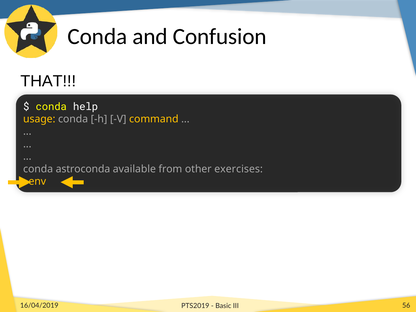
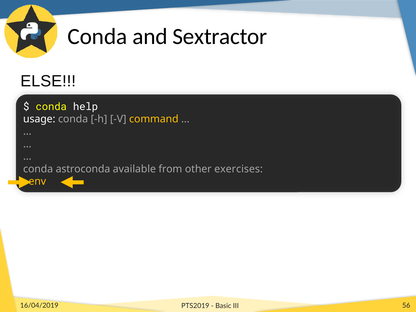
Confusion: Confusion -> Sextractor (220, 36)
THAT: THAT -> ELSE (48, 81)
usage colour: yellow -> white (39, 119)
